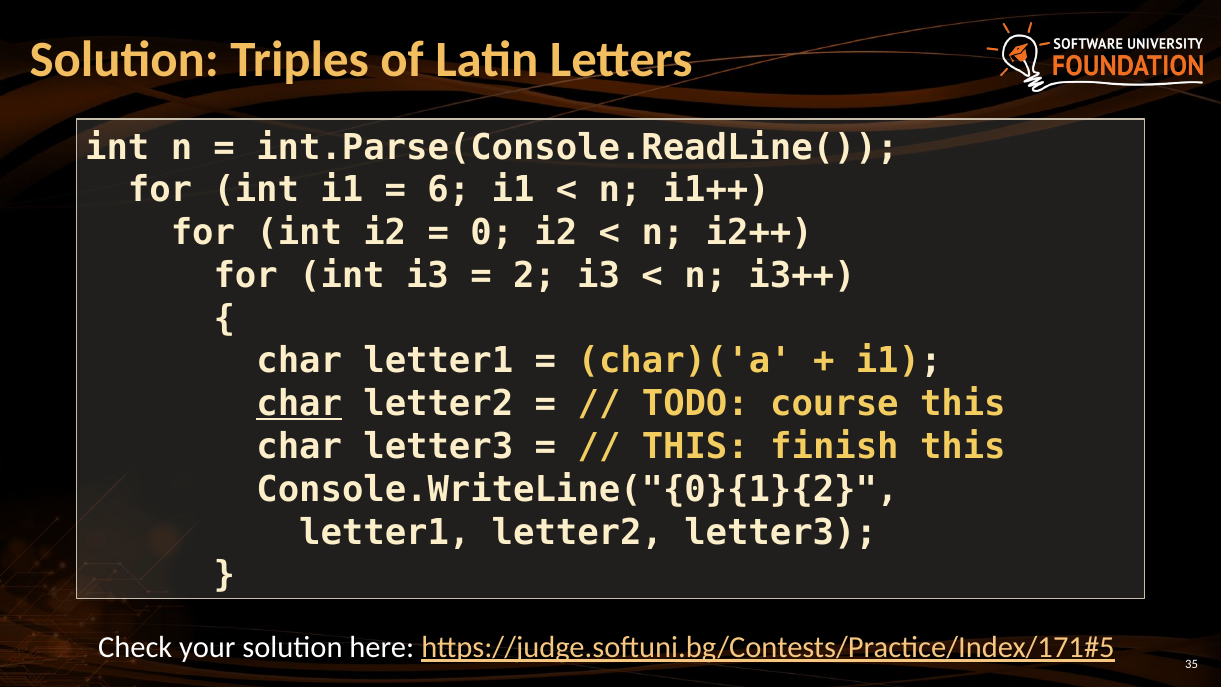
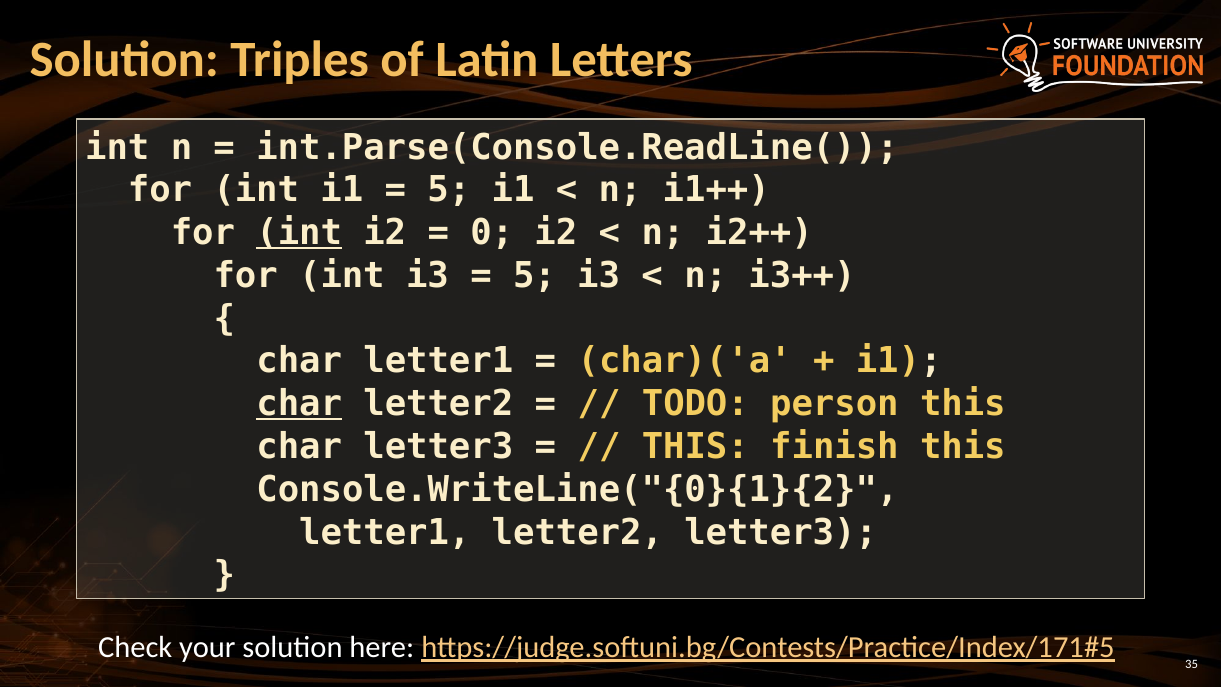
6: 6 -> 5 (449, 190)
int underline: none -> present (299, 233)
2: 2 -> 5 (534, 276)
course: course -> person (834, 404)
